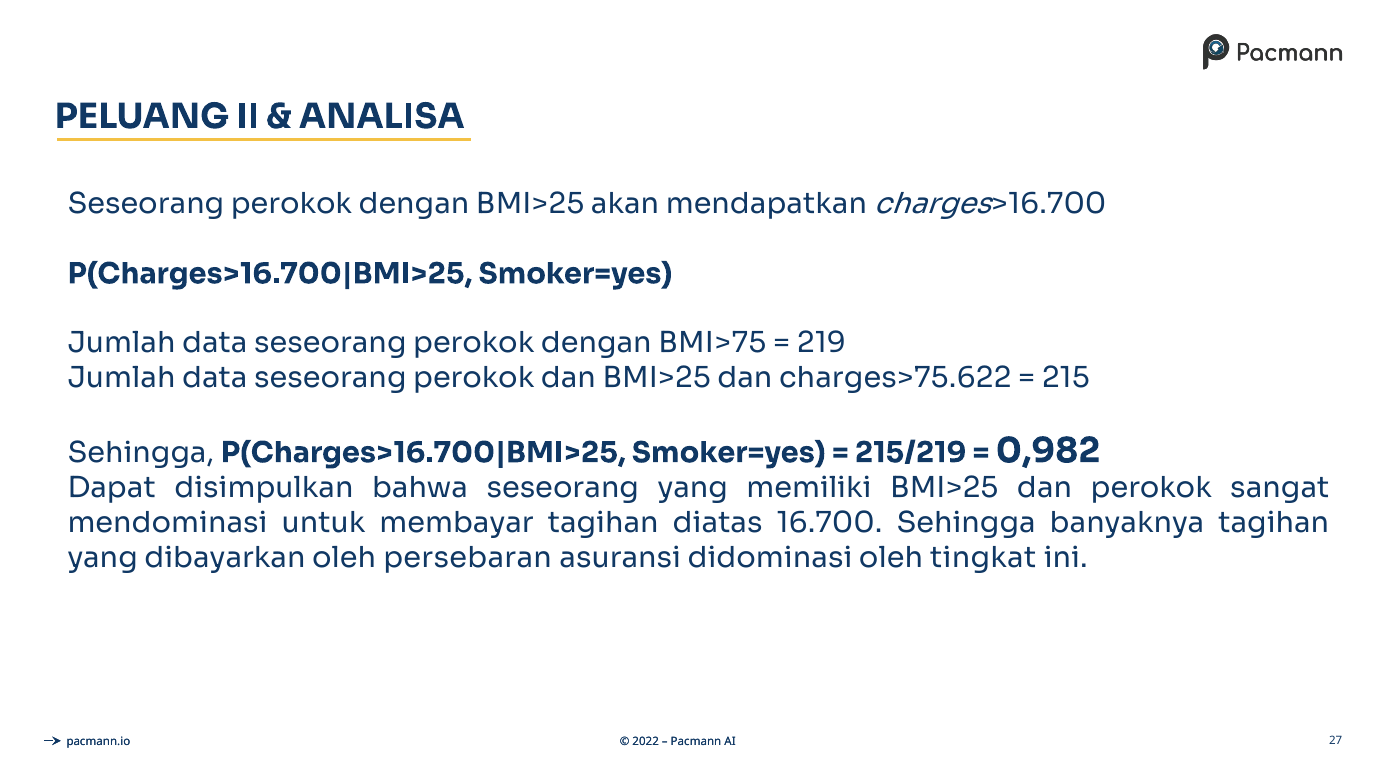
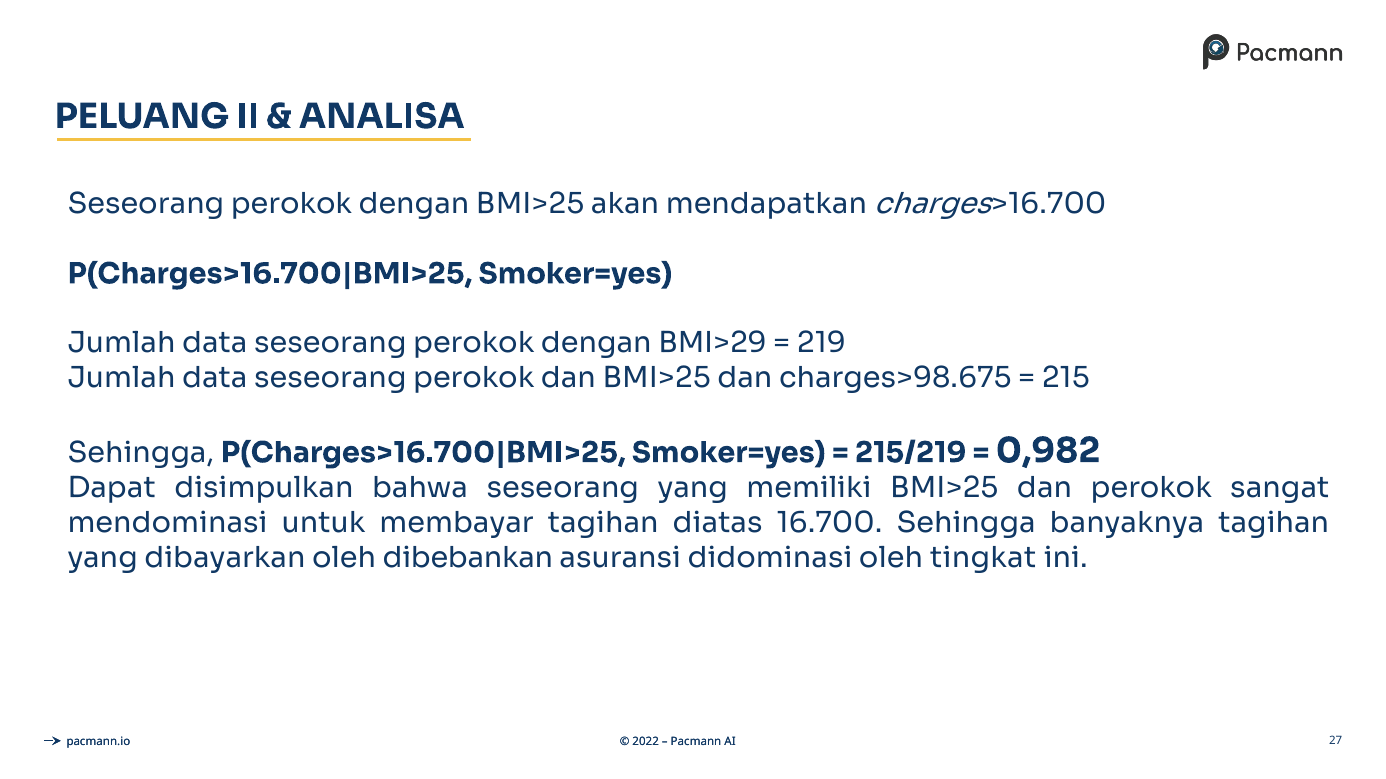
BMI>75: BMI>75 -> BMI>29 (713, 343)
charges>75.622: charges>75.622 -> charges>98.675 (895, 378)
persebaran: persebaran -> dibebankan (468, 558)
